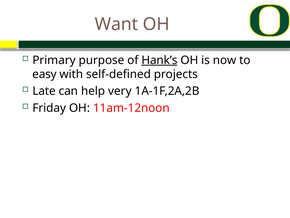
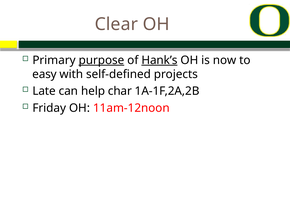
Want: Want -> Clear (116, 24)
purpose underline: none -> present (101, 60)
very: very -> char (120, 91)
